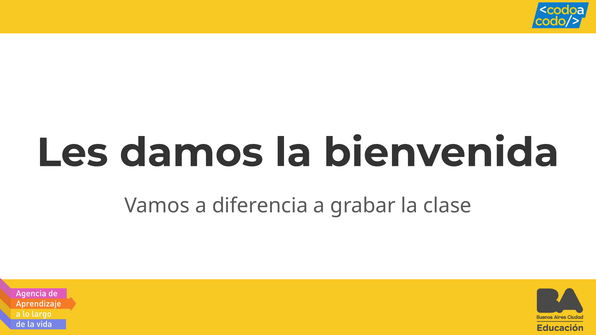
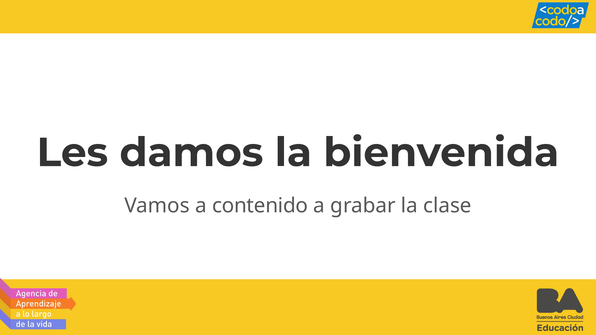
diferencia: diferencia -> contenido (260, 206)
